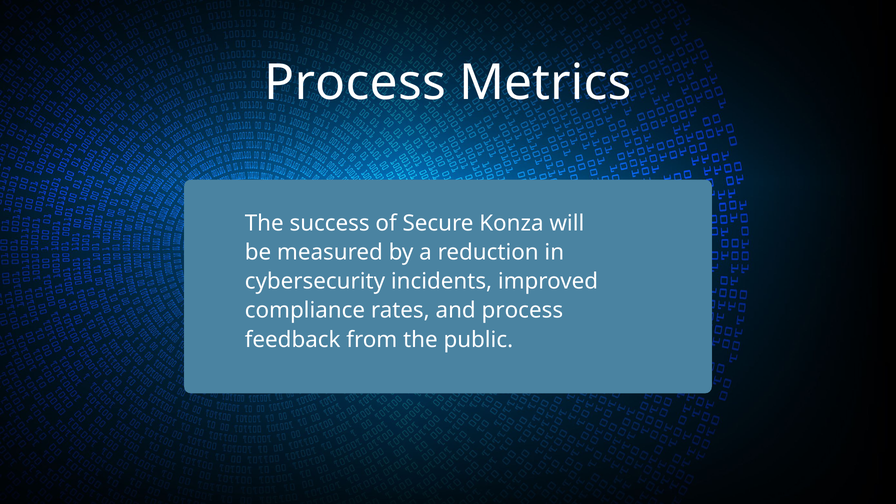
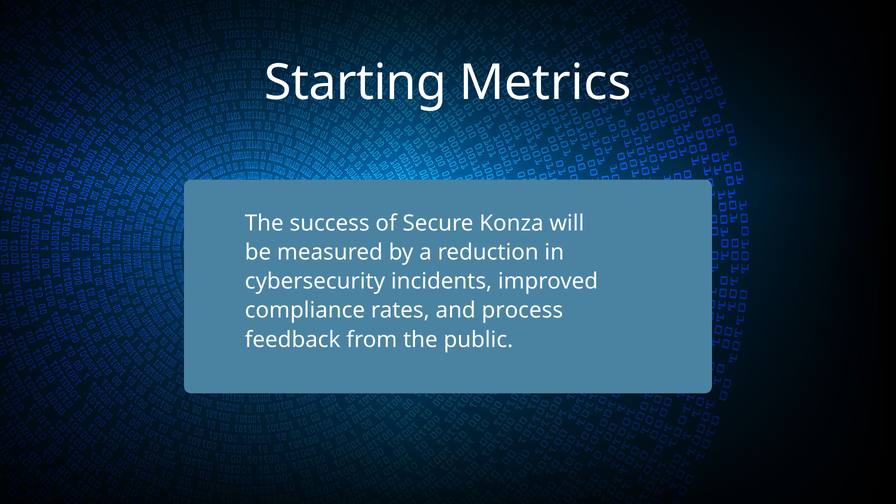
Process: Process -> Starting (356, 83)
